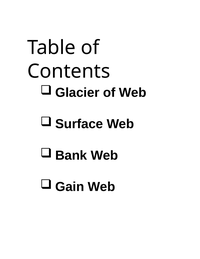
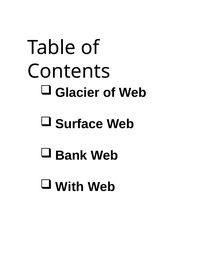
Gain: Gain -> With (70, 187)
